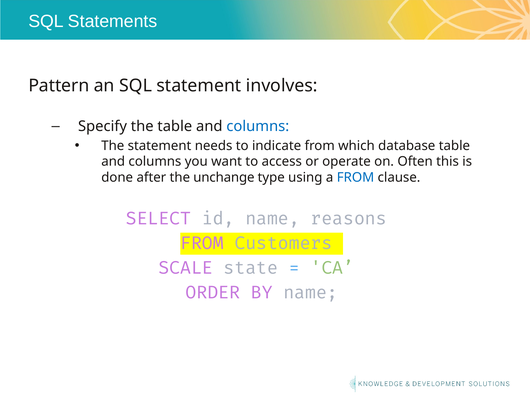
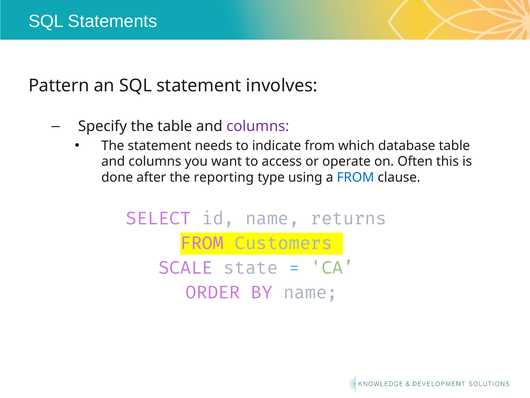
columns colour: blue -> purple (258, 126)
unchange: unchange -> reporting (224, 177)
reasons: reasons -> returns (349, 218)
